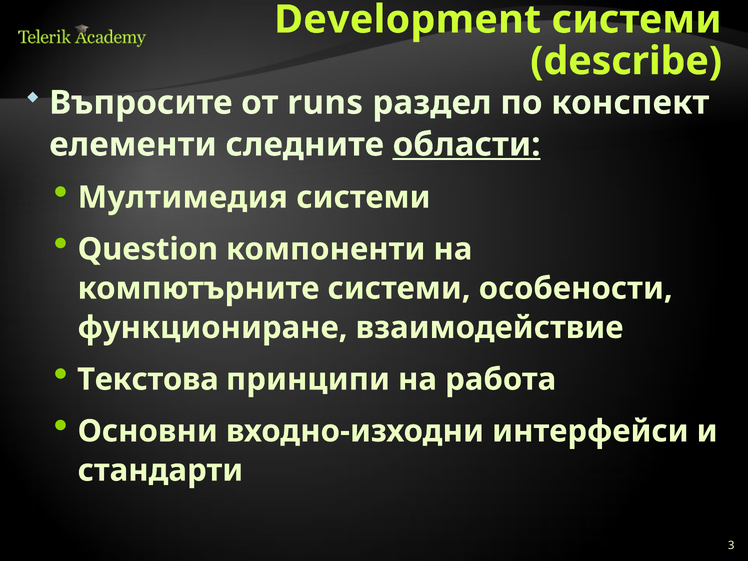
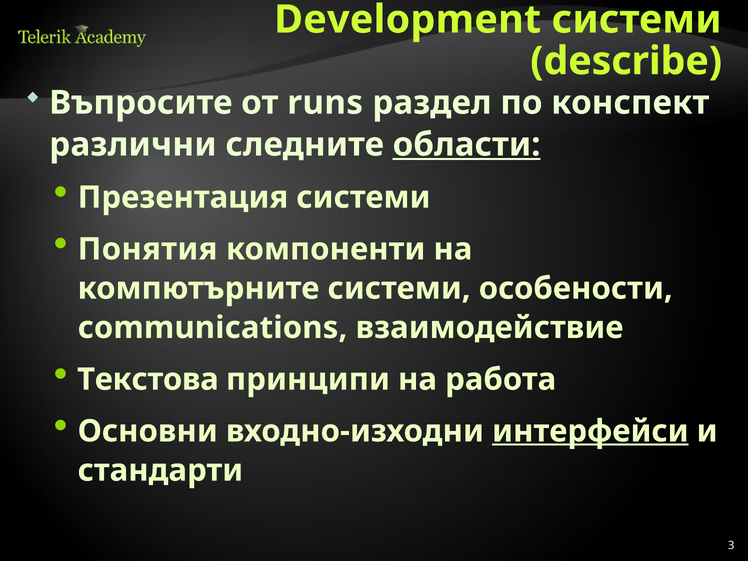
елементи: елементи -> различни (133, 145)
Мултимедия: Мултимедия -> Презентация (183, 197)
Question: Question -> Понятия (148, 249)
функциониране: функциониране -> communications (212, 328)
интерфейси underline: none -> present (590, 431)
